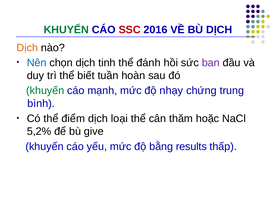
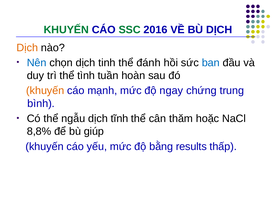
SSC colour: red -> green (130, 30)
ban colour: purple -> blue (211, 63)
biết: biết -> tình (86, 76)
khuyến colour: green -> orange (45, 91)
nhạy: nhạy -> ngay (171, 91)
điểm: điểm -> ngẫu (73, 119)
loại: loại -> tĩnh (119, 119)
5,2%: 5,2% -> 8,8% (39, 131)
give: give -> giúp (94, 131)
